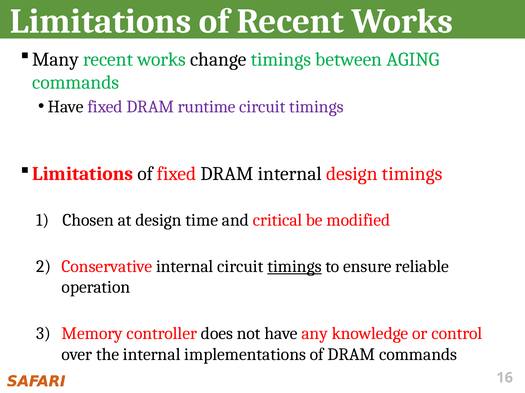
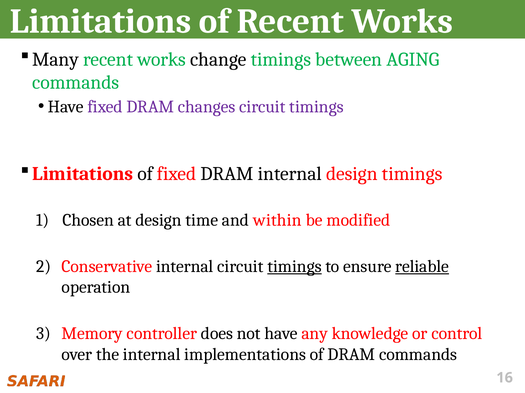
runtime: runtime -> changes (207, 107)
critical: critical -> within (277, 220)
reliable underline: none -> present (422, 267)
